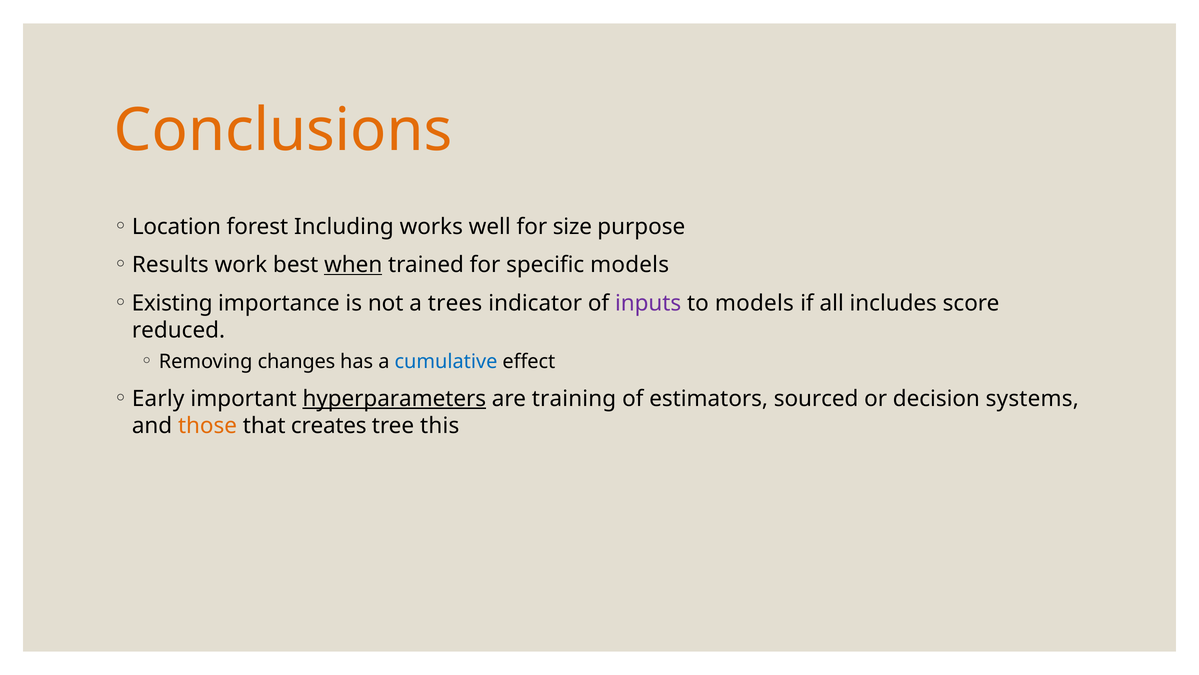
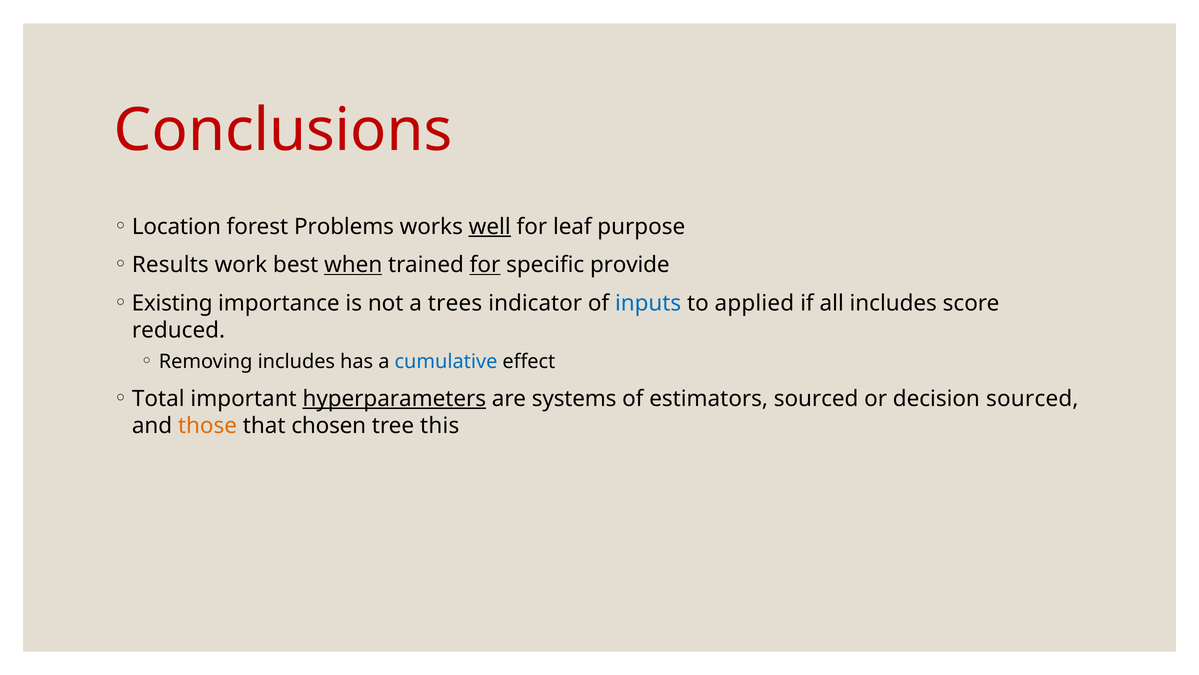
Conclusions colour: orange -> red (283, 130)
Including: Including -> Problems (344, 226)
well underline: none -> present (490, 226)
size: size -> leaf (572, 226)
for underline: none -> present (485, 265)
specific models: models -> provide (630, 265)
inputs colour: purple -> blue (648, 303)
to models: models -> applied (754, 303)
Removing changes: changes -> includes (296, 361)
Early: Early -> Total (158, 398)
training: training -> systems (574, 398)
decision systems: systems -> sourced (1032, 398)
creates: creates -> chosen (329, 425)
